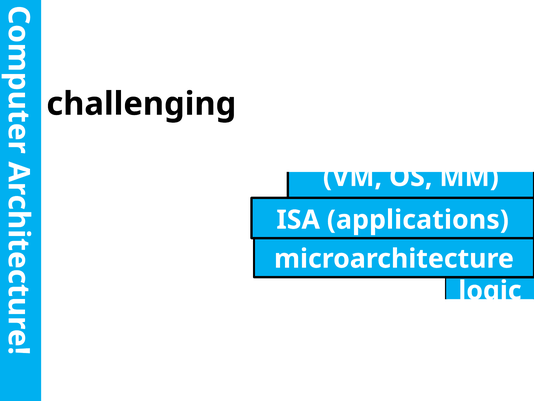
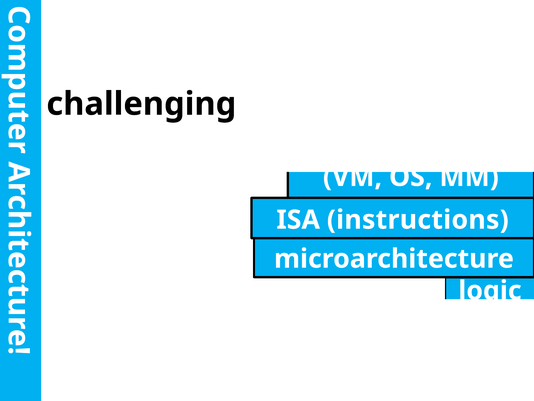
applications: applications -> instructions (418, 220)
